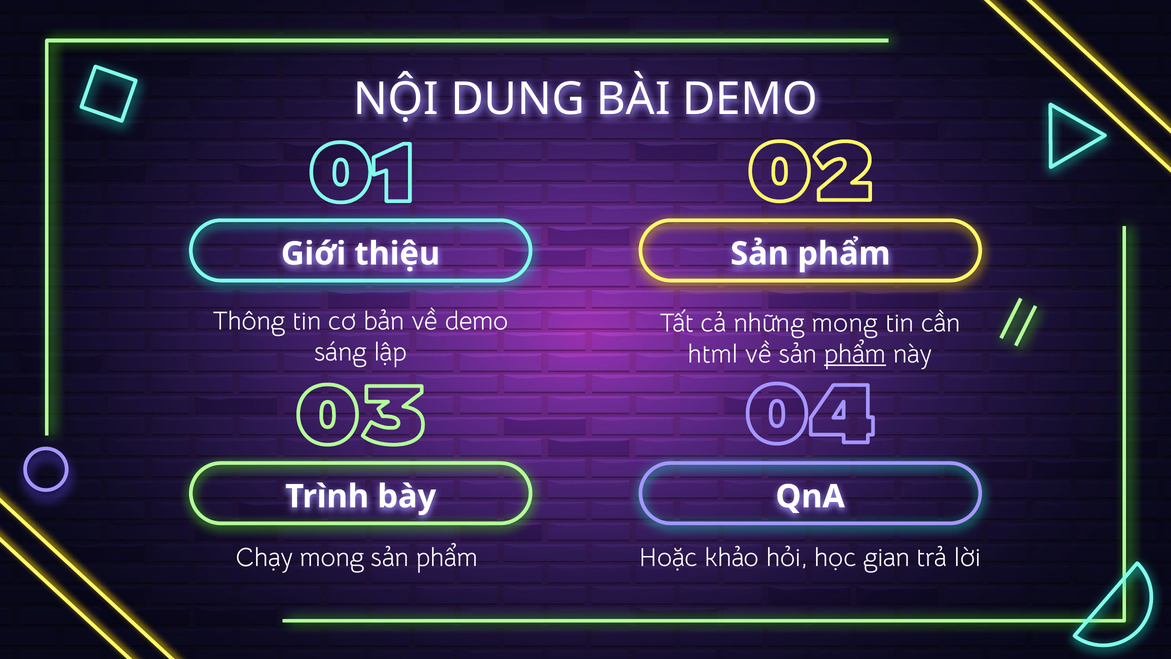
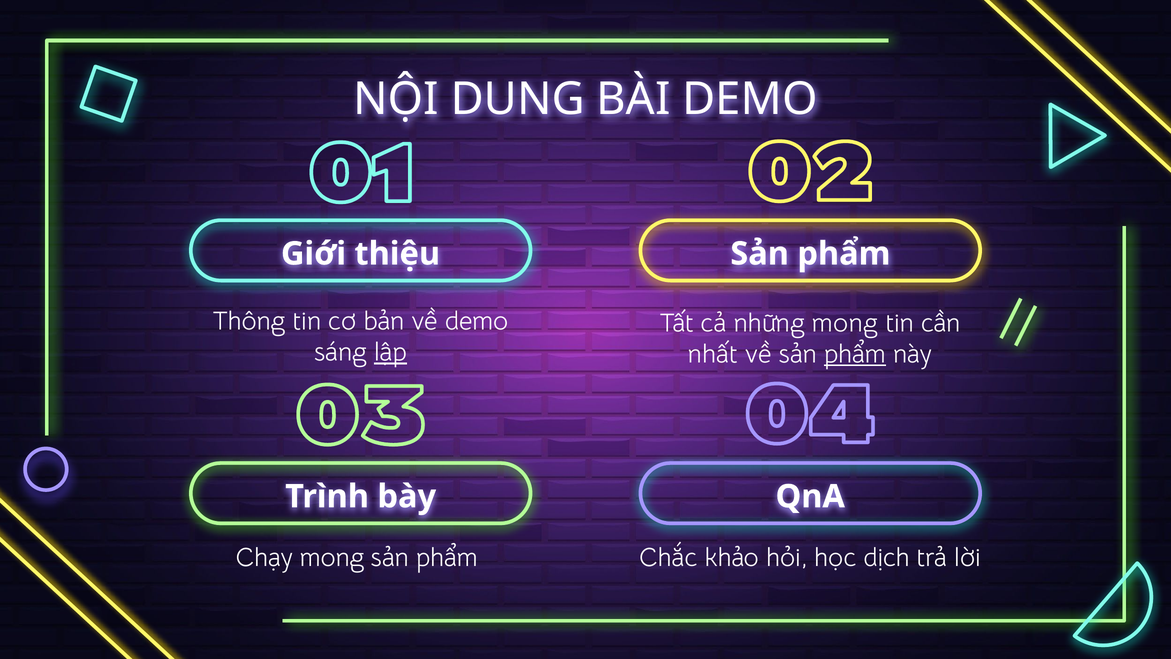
lập underline: none -> present (391, 352)
html: html -> nhất (713, 354)
Hoặc: Hoặc -> Chắc (668, 557)
gian: gian -> dịch (887, 557)
